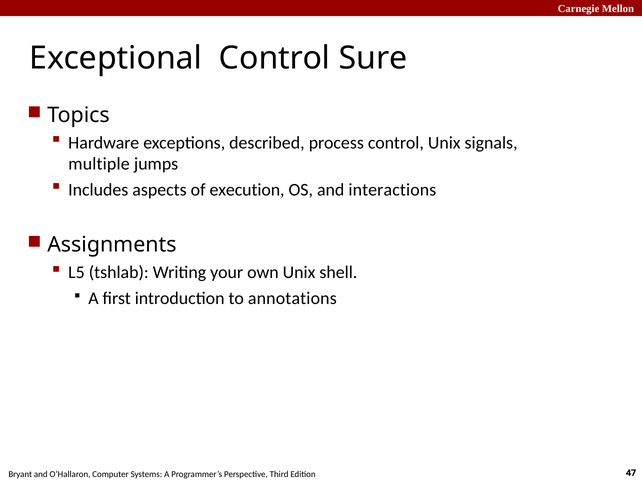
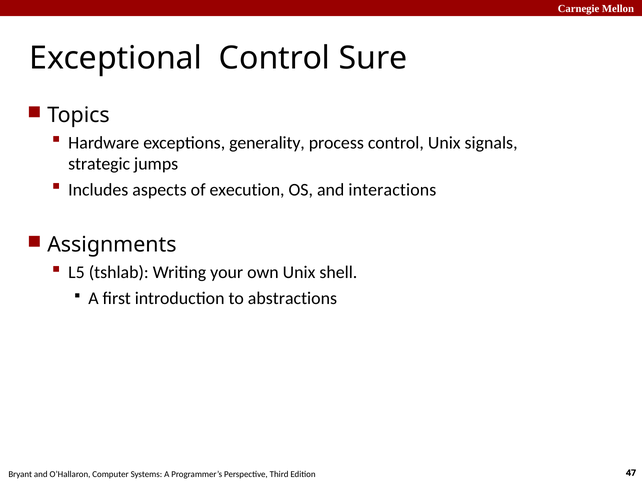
described: described -> generality (267, 143)
multiple: multiple -> strategic (99, 164)
annotations: annotations -> abstractions (292, 299)
